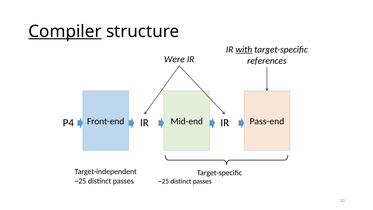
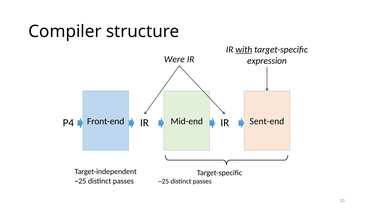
Compiler underline: present -> none (65, 31)
references: references -> expression (267, 61)
Pass-end: Pass-end -> Sent-end (267, 121)
